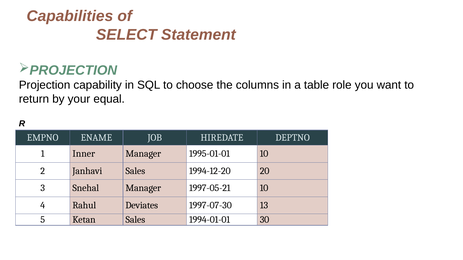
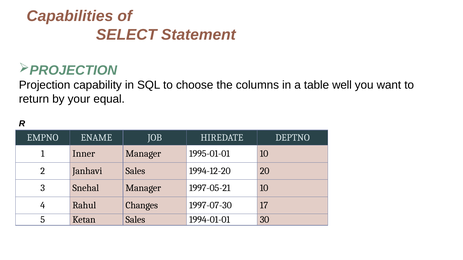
role: role -> well (342, 85)
Deviates: Deviates -> Changes (142, 206)
13: 13 -> 17 (264, 206)
